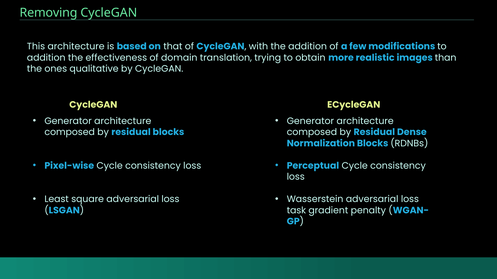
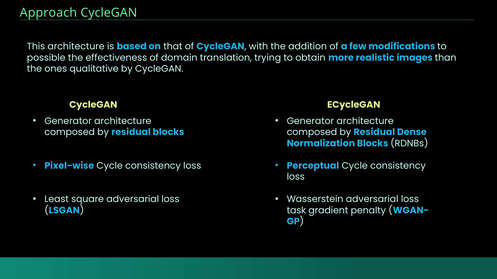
Removing: Removing -> Approach (48, 13)
addition: addition -> possible (46, 58)
